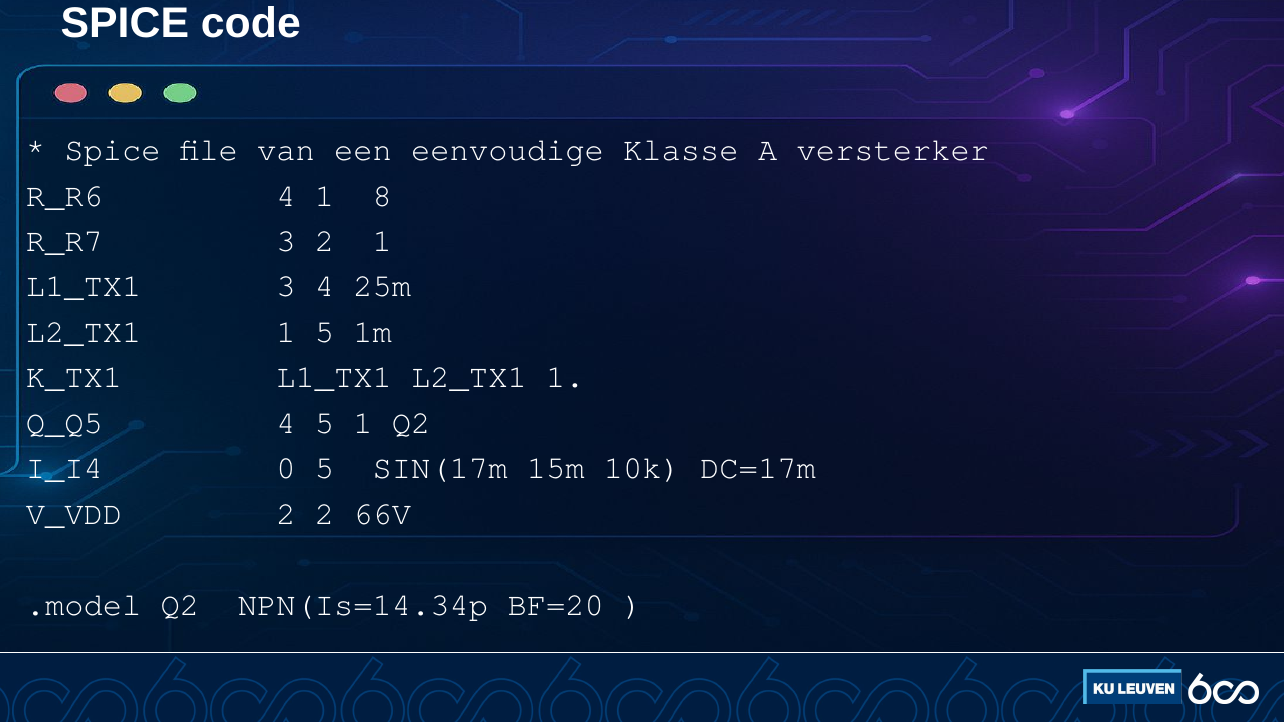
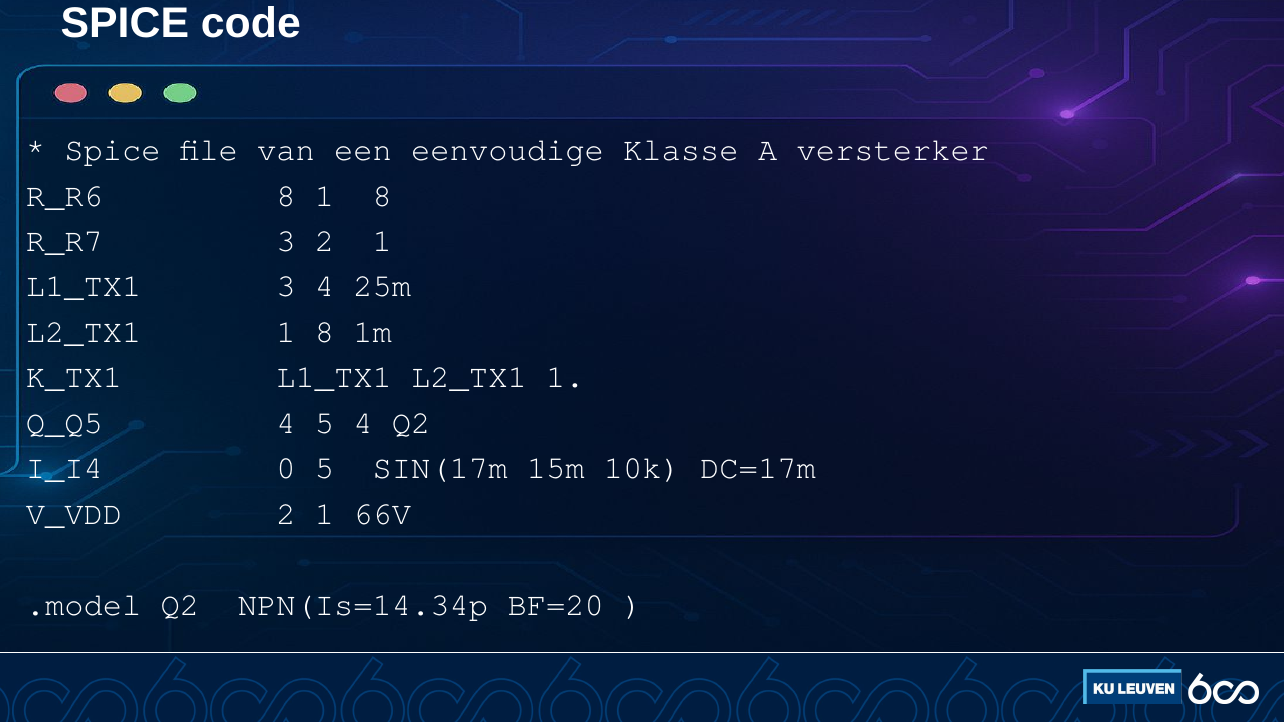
R_R6 4: 4 -> 8 (286, 195)
L2_TX1 1 5: 5 -> 8 (324, 332)
5 1: 1 -> 4 (363, 423)
V_VDD 2 2: 2 -> 1 (324, 514)
